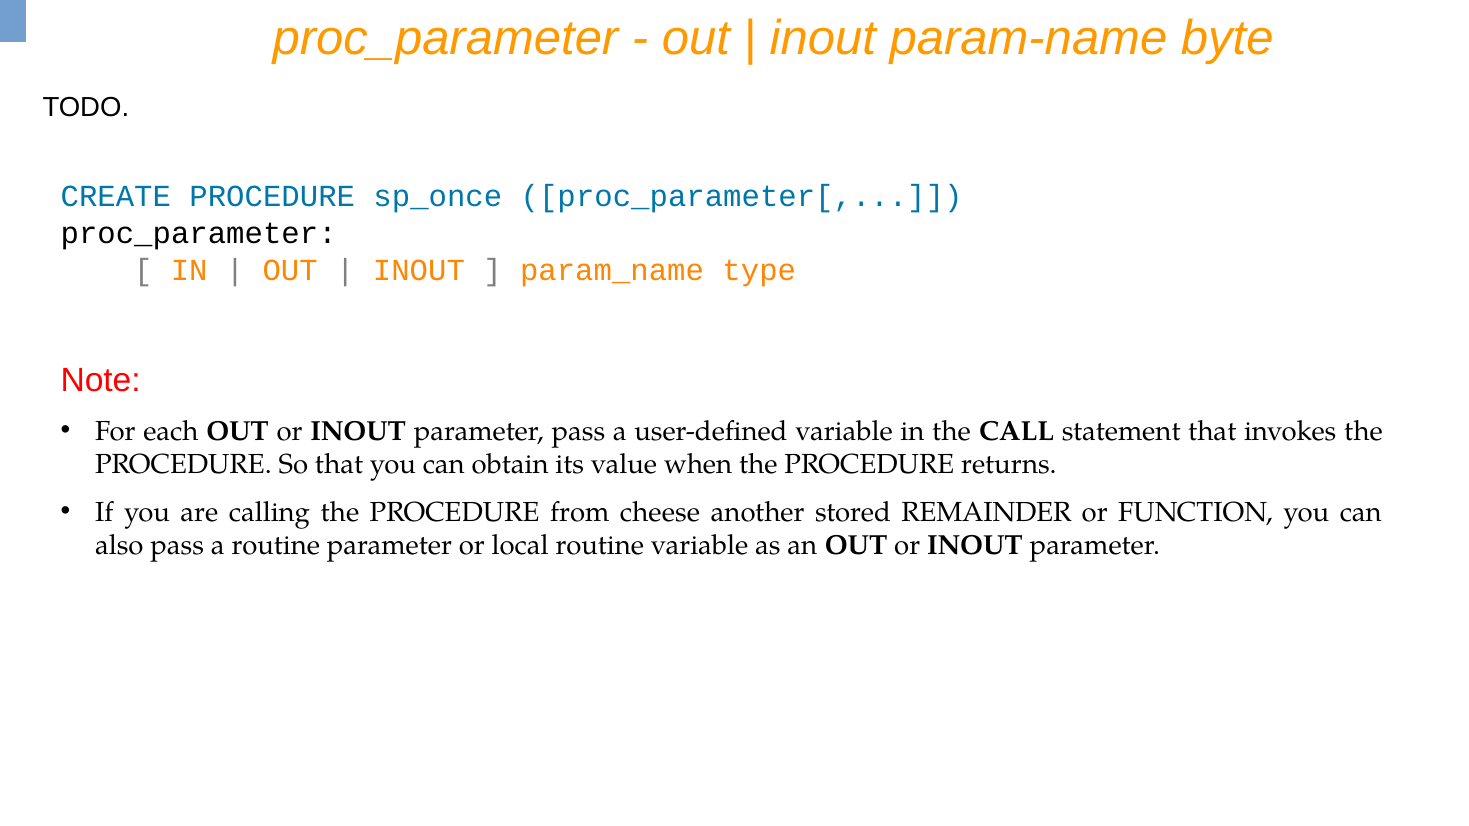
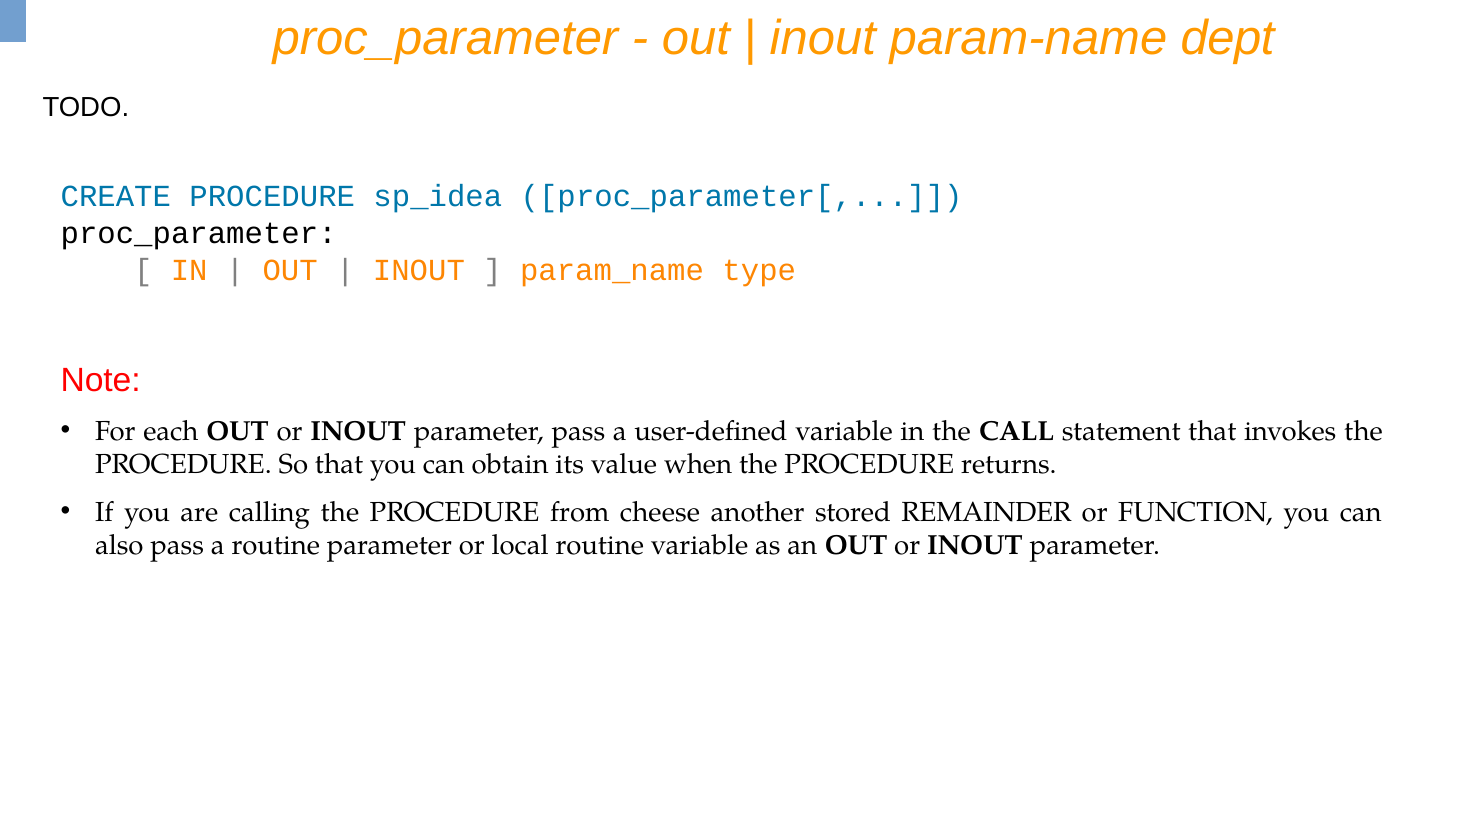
byte: byte -> dept (1227, 38)
sp_once: sp_once -> sp_idea (438, 197)
